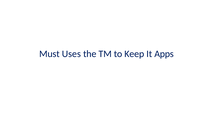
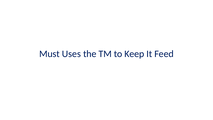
Apps: Apps -> Feed (164, 54)
